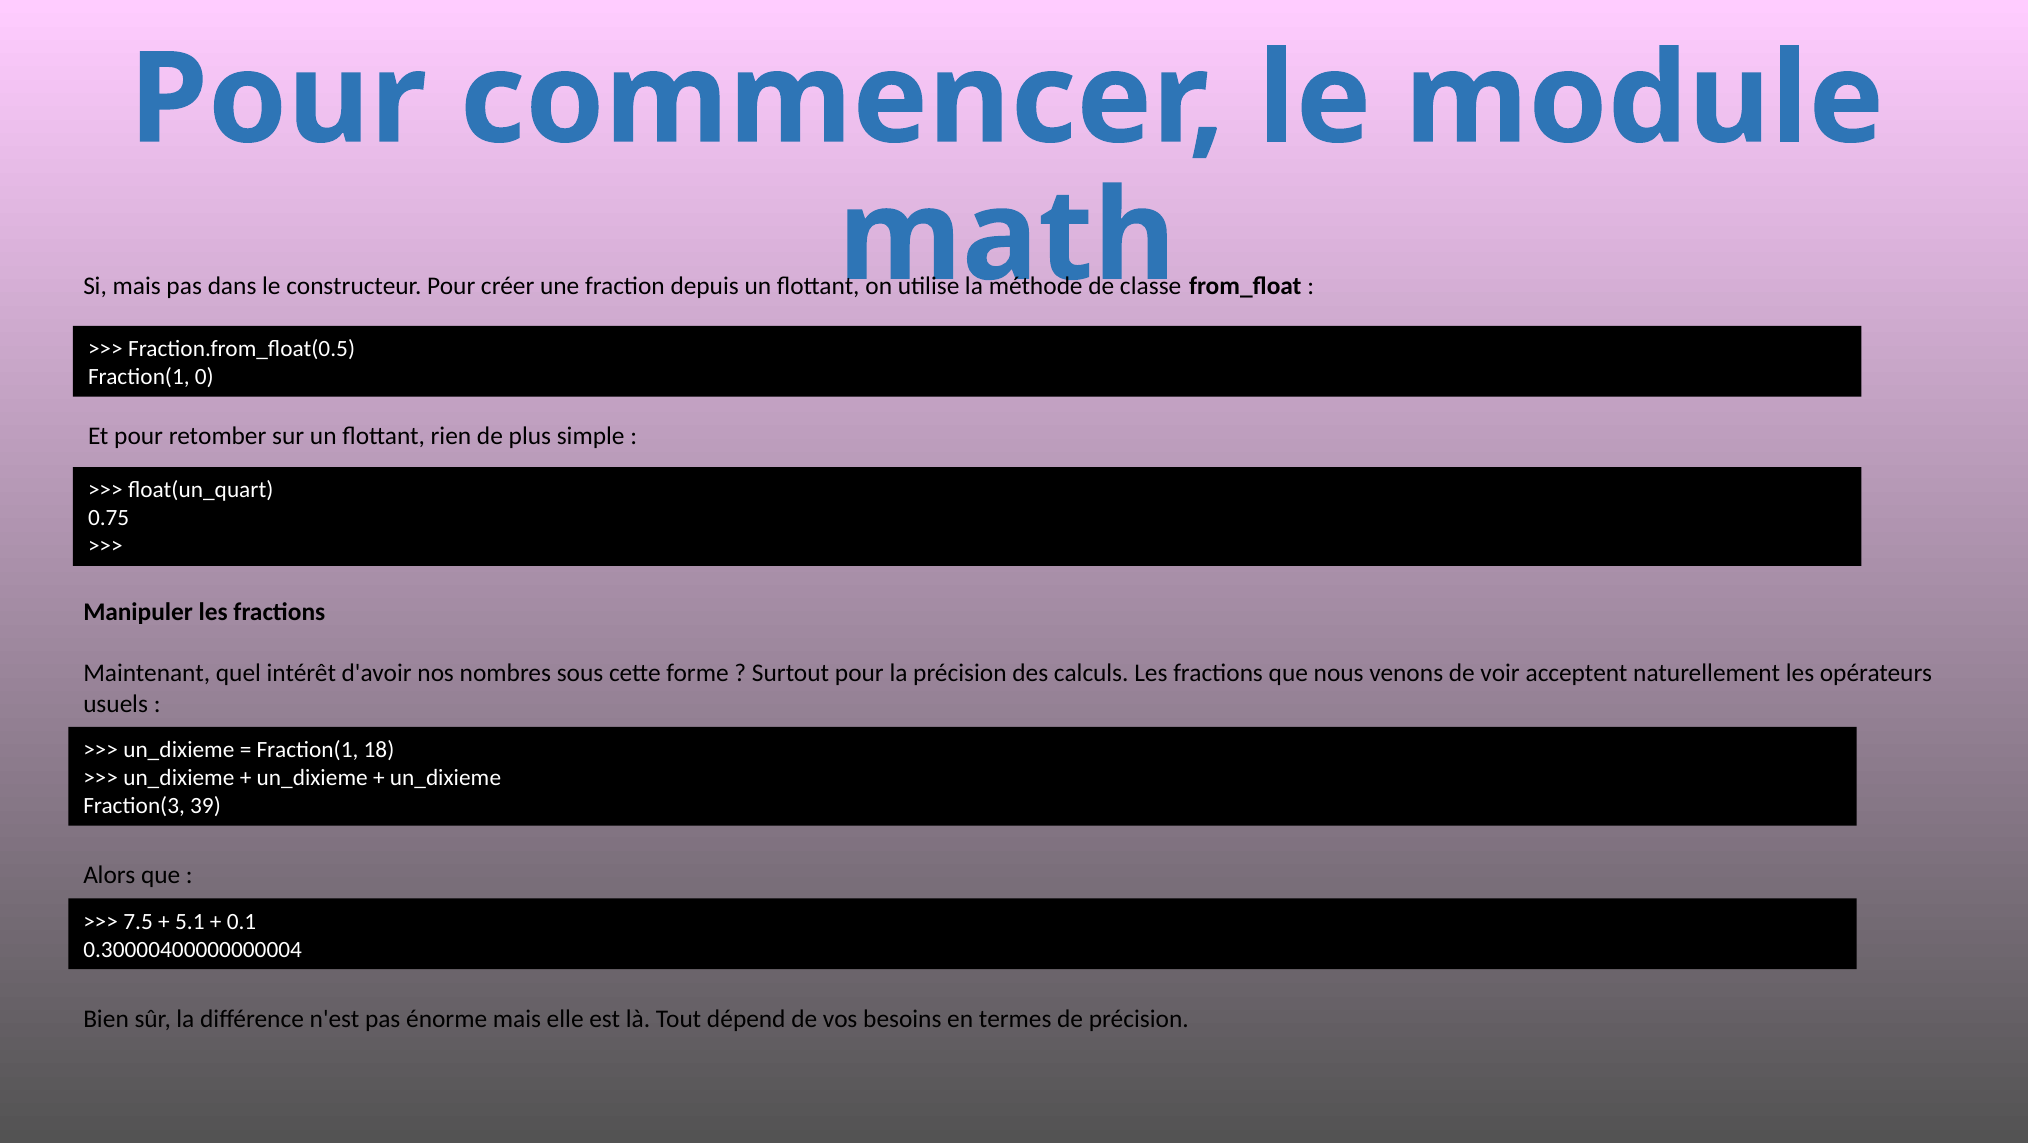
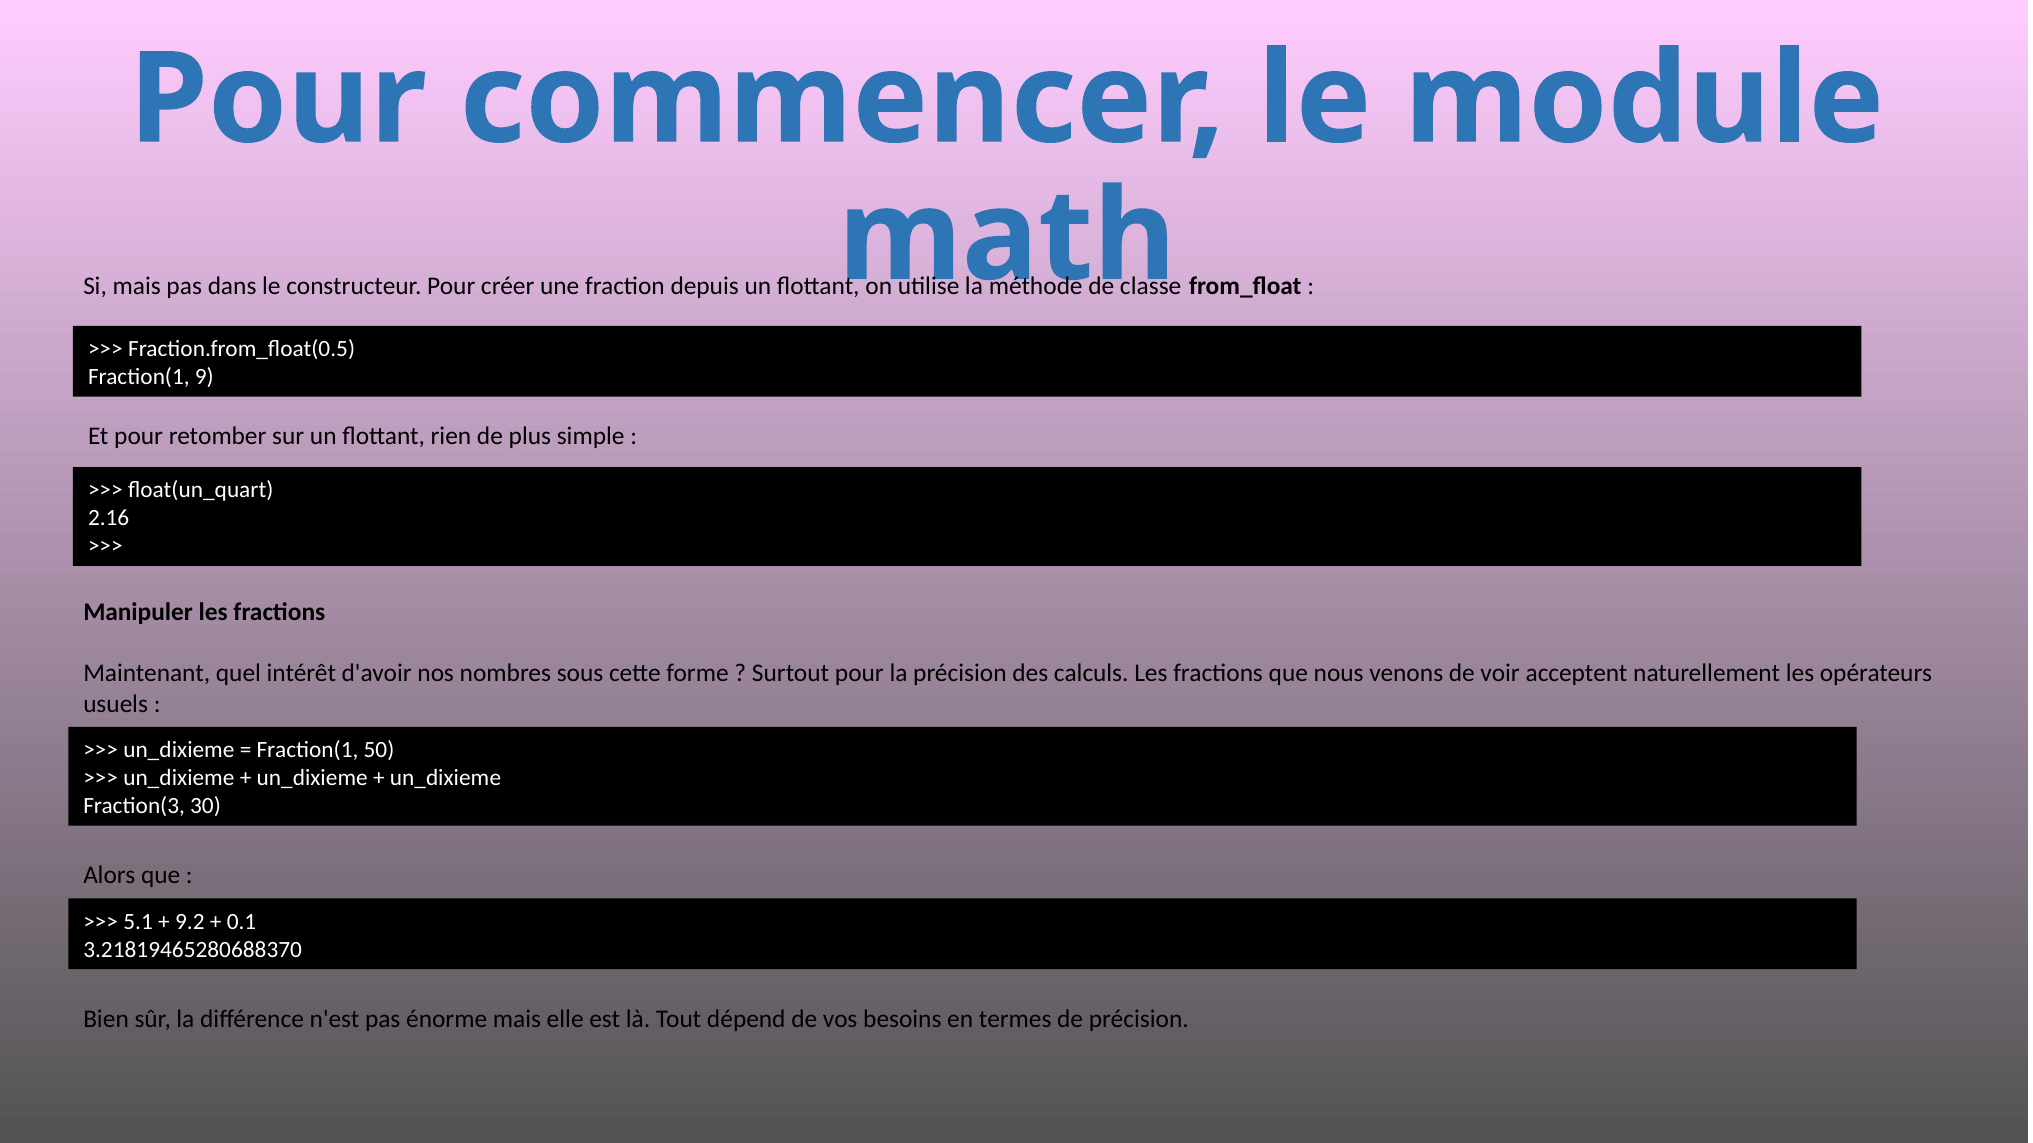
0: 0 -> 9 (204, 377)
0.75: 0.75 -> 2.16 (109, 518)
18: 18 -> 50 (379, 750)
39: 39 -> 30 (206, 806)
7.5: 7.5 -> 5.1 (138, 922)
5.1: 5.1 -> 9.2 (190, 922)
0.30000400000000004: 0.30000400000000004 -> 3.21819465280688370 (193, 950)
